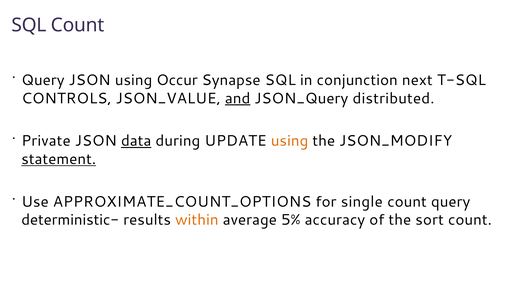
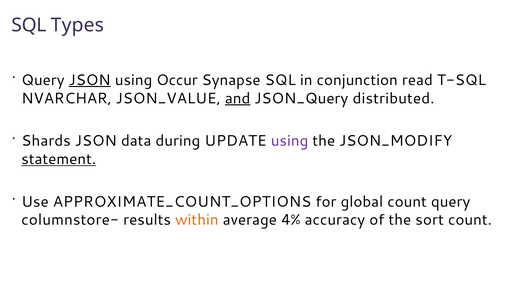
SQL Count: Count -> Types (77, 25)
JSON underline: none -> present (90, 80)
next: next -> read (417, 80)
CONTROLS: CONTROLS -> NVARCHAR (67, 98)
Private: Private -> Shards (46, 141)
data underline: present -> none (136, 141)
using colour: orange -> purple (290, 141)
single: single -> global (362, 202)
deterministic-: deterministic- -> columnstore- (70, 220)
5%: 5% -> 4% (291, 220)
